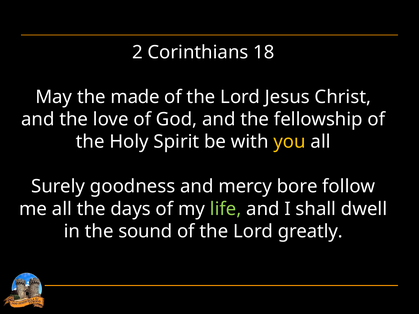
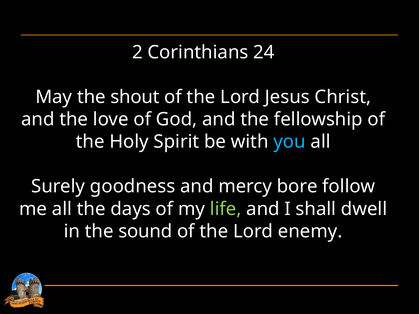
18: 18 -> 24 (264, 52)
made: made -> shout (135, 97)
you colour: yellow -> light blue (290, 142)
greatly: greatly -> enemy (310, 231)
